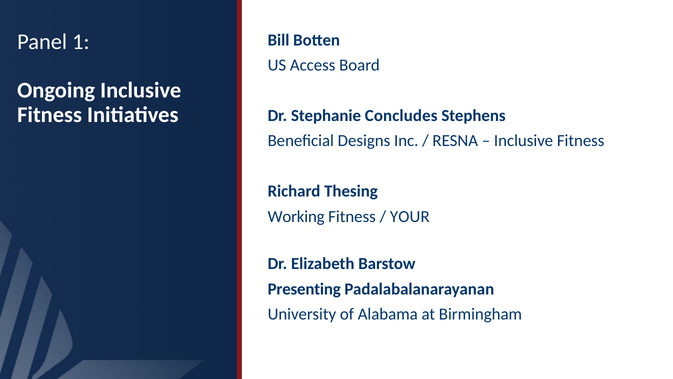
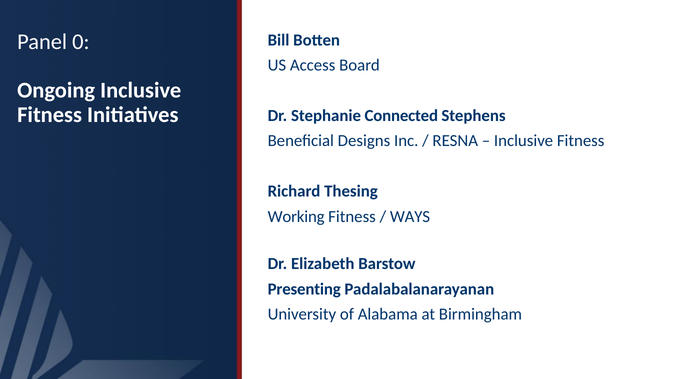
1: 1 -> 0 (81, 42)
Concludes: Concludes -> Connected (401, 116)
YOUR: YOUR -> WAYS (410, 216)
